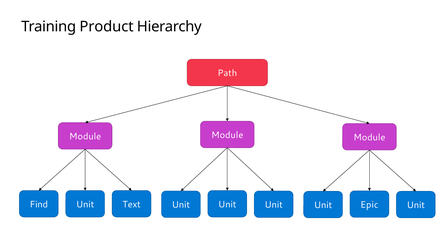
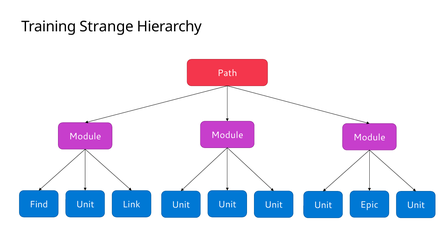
Product: Product -> Strange (107, 26)
Text: Text -> Link (131, 204)
